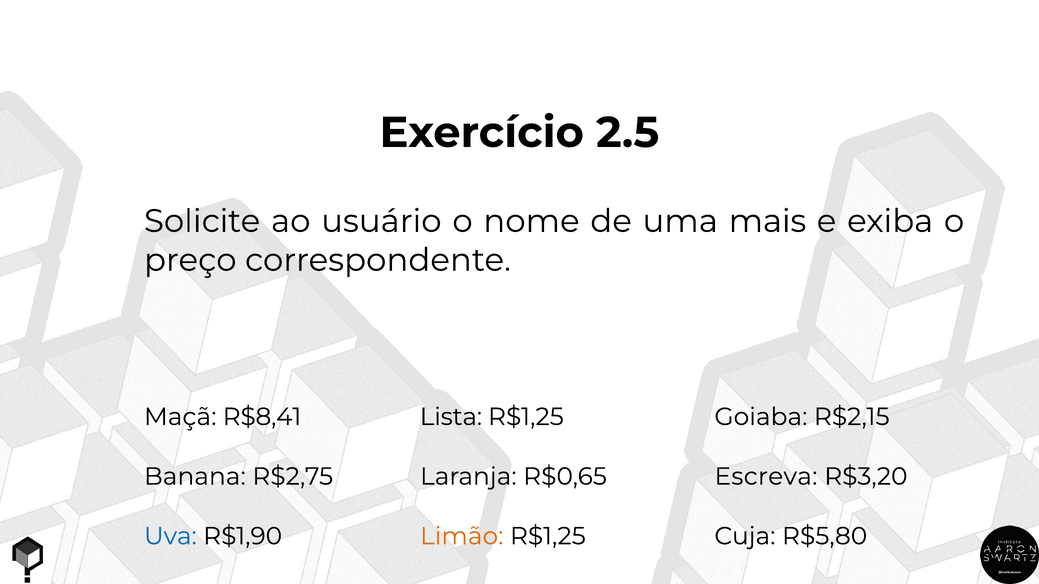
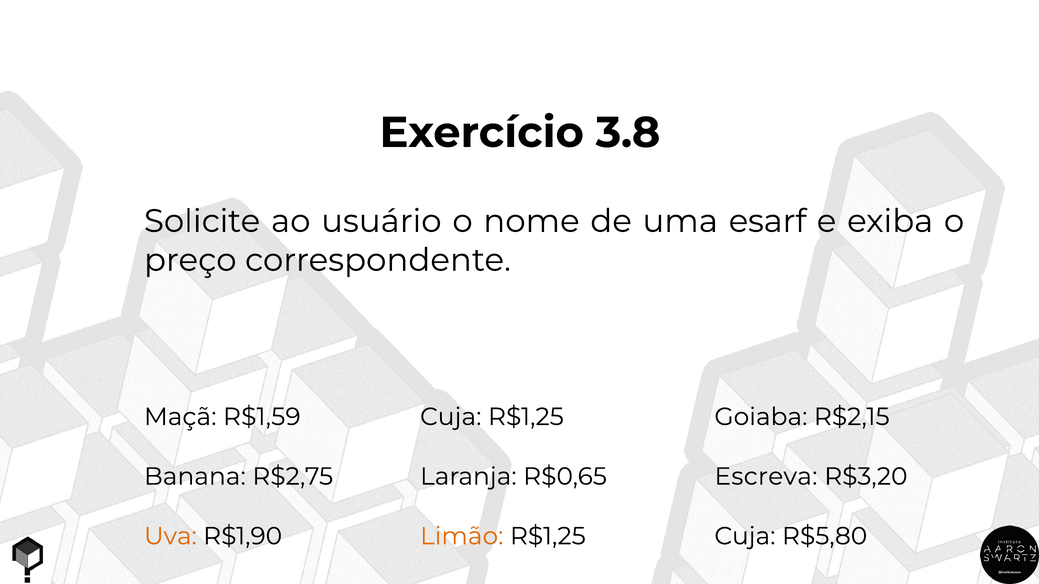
2.5: 2.5 -> 3.8 (628, 133)
mais: mais -> esarf (768, 221)
R$8,41: R$8,41 -> R$1,59 (262, 417)
Lista: Lista -> Cuja (451, 417)
Uva colour: blue -> orange (170, 537)
